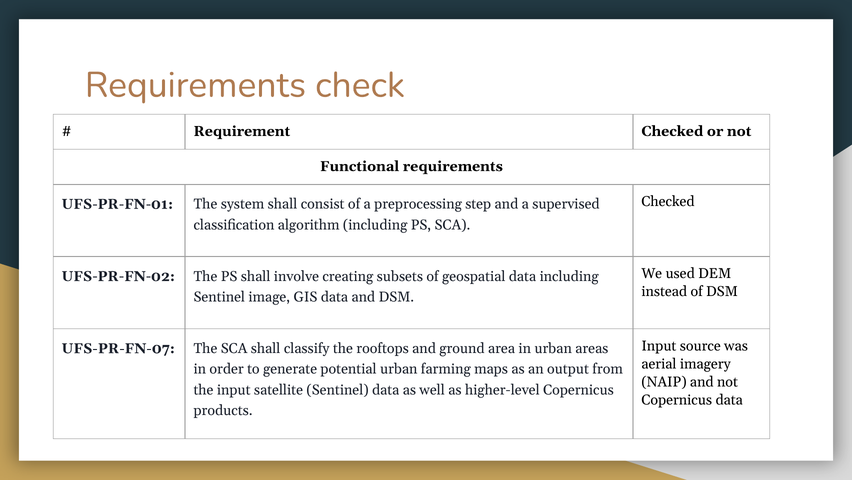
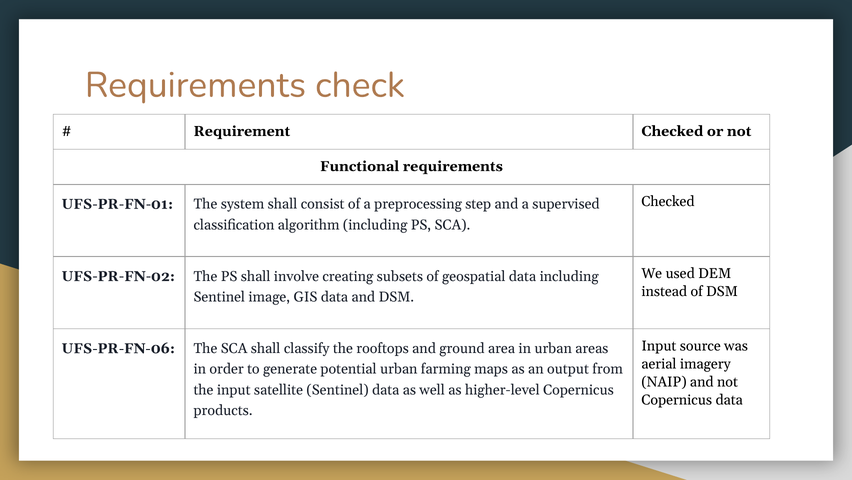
UFS-PR-FN-07: UFS-PR-FN-07 -> UFS-PR-FN-06 (118, 348)
